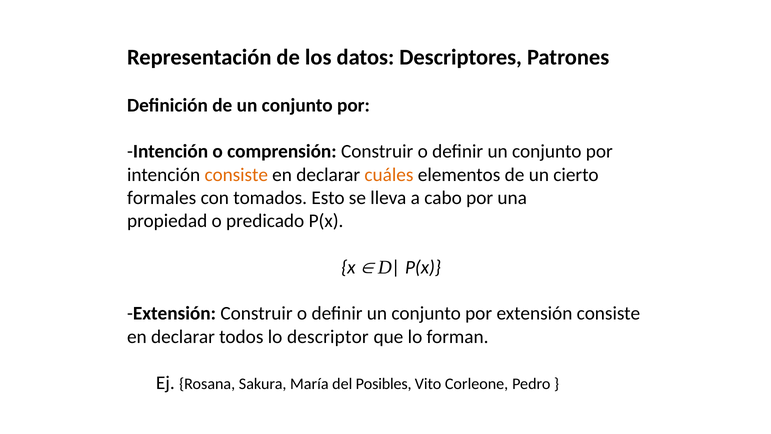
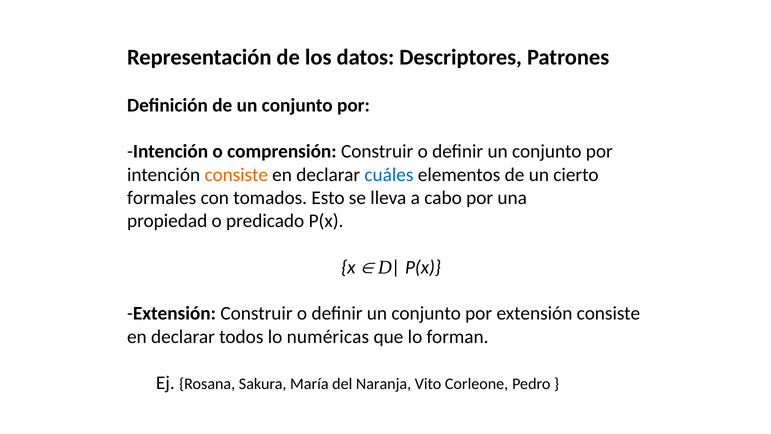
cuáles colour: orange -> blue (389, 175)
descriptor: descriptor -> numéricas (328, 336)
Posibles: Posibles -> Naranja (384, 384)
